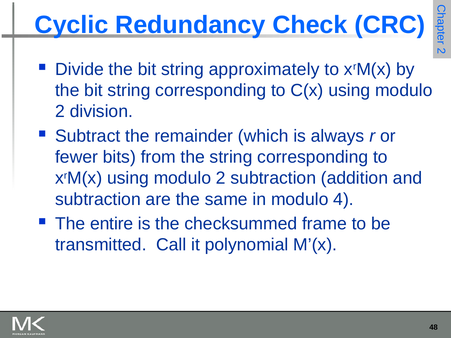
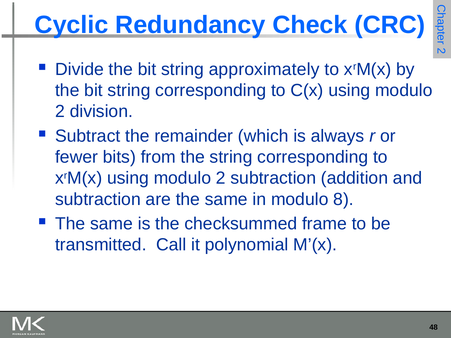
4: 4 -> 8 (344, 199)
entire: entire -> same (112, 224)
